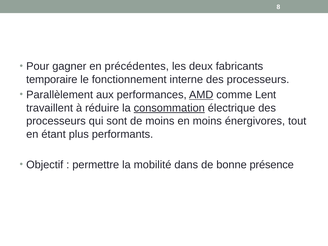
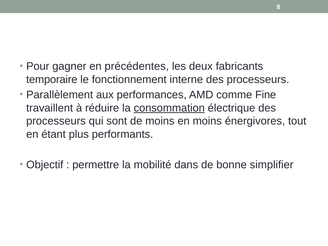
AMD underline: present -> none (201, 95)
Lent: Lent -> Fine (266, 95)
présence: présence -> simplifier (272, 165)
